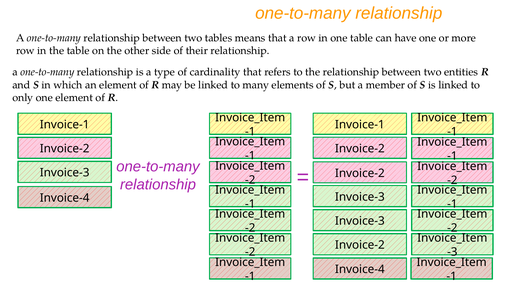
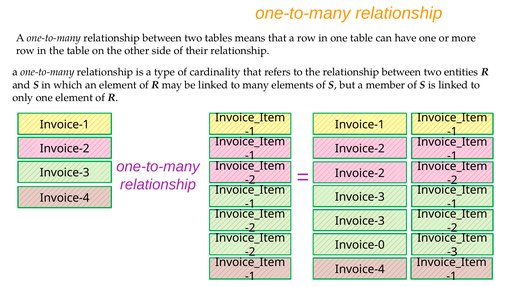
Invoice-2: Invoice-2 -> Invoice-0 (360, 245)
